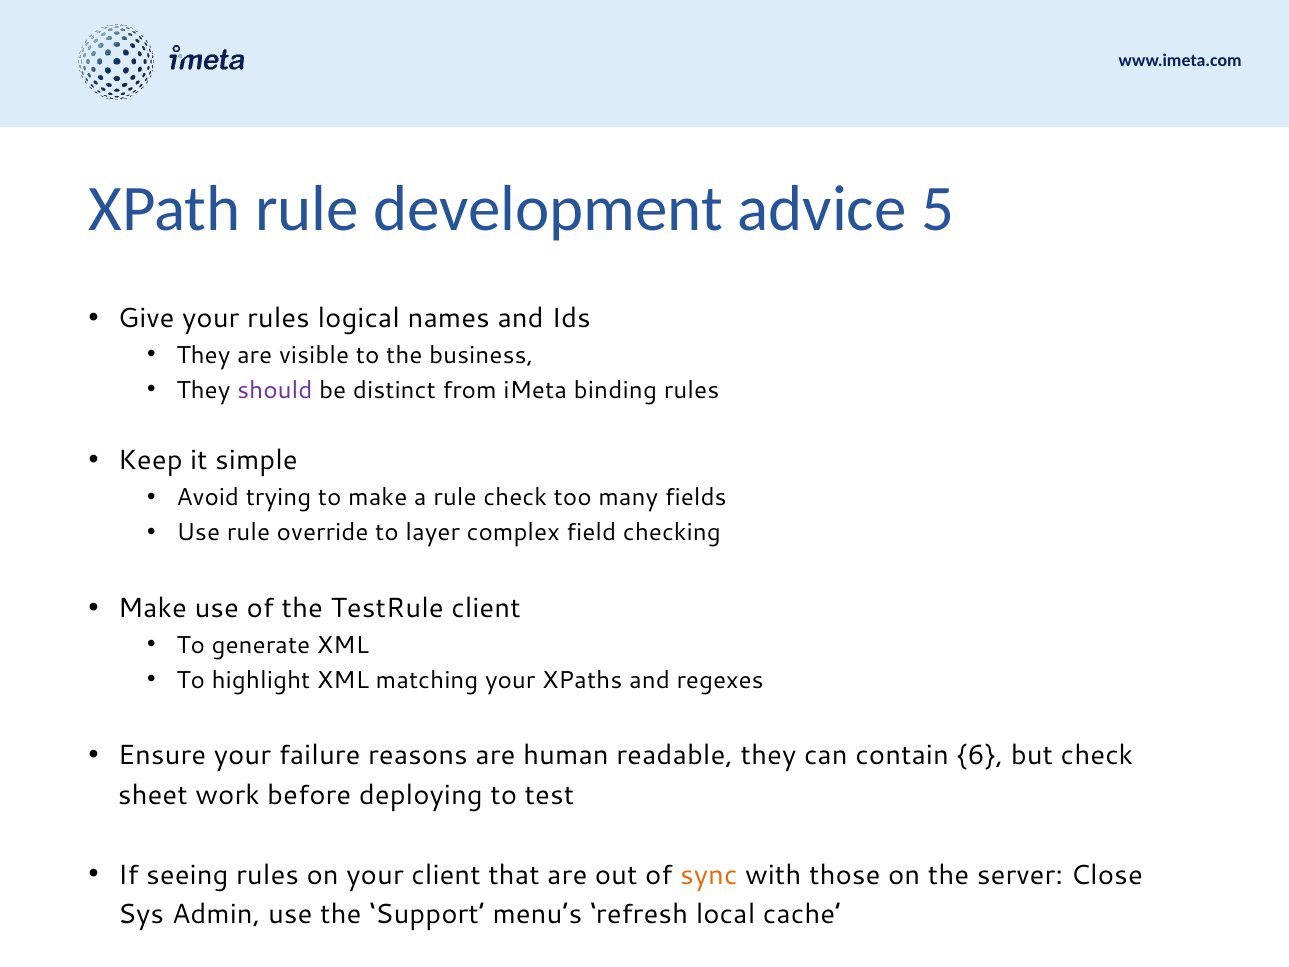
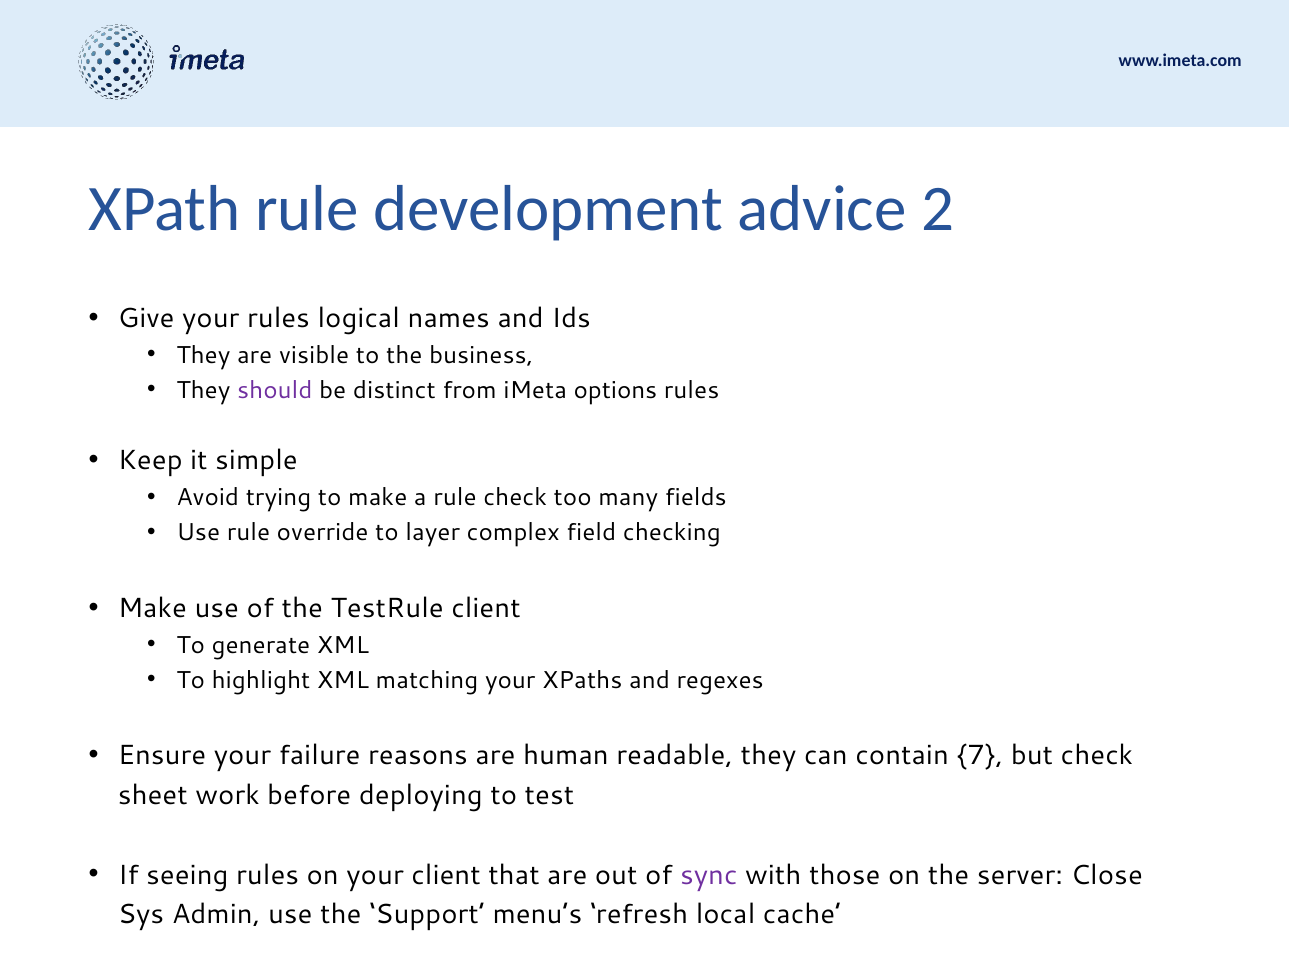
5: 5 -> 2 (938, 209)
binding: binding -> options (615, 390)
6: 6 -> 7 (980, 755)
sync colour: orange -> purple (709, 875)
